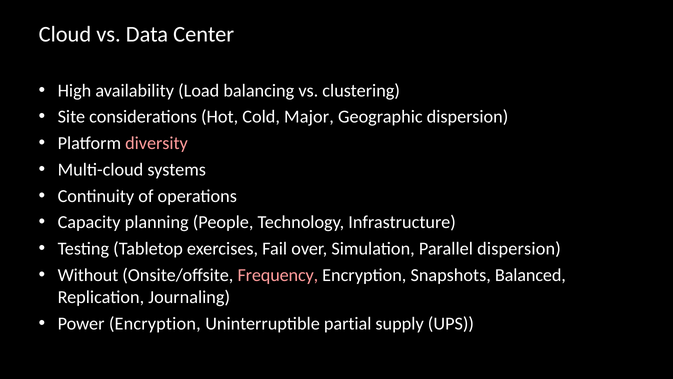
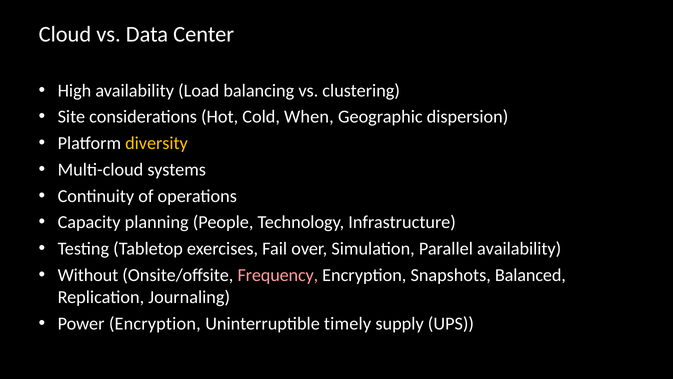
Major: Major -> When (309, 117)
diversity colour: pink -> yellow (157, 143)
Parallel dispersion: dispersion -> availability (519, 249)
partial: partial -> timely (348, 323)
